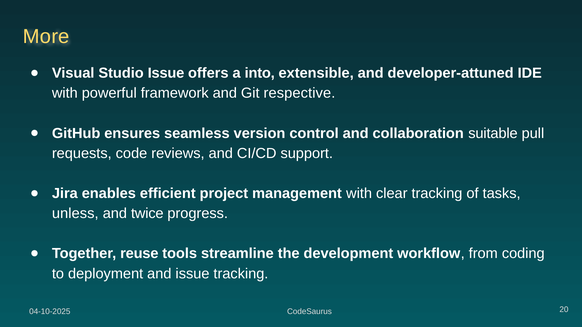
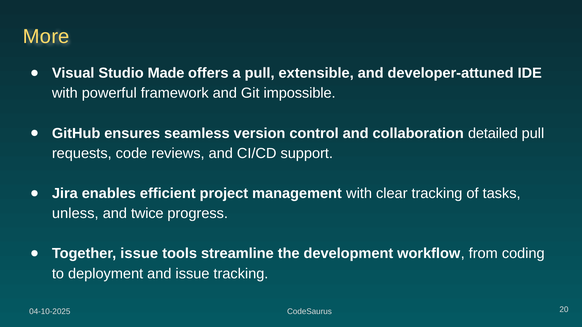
Studio Issue: Issue -> Made (166, 73)
a into: into -> pull (260, 73)
respective: respective -> impossible (300, 93)
suitable: suitable -> detailed (493, 133)
Together reuse: reuse -> issue (139, 254)
